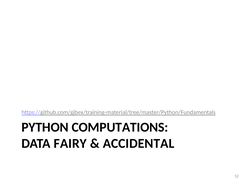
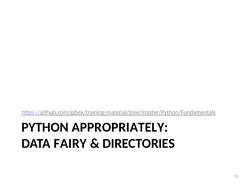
COMPUTATIONS: COMPUTATIONS -> APPROPRIATELY (120, 127)
ACCIDENTAL: ACCIDENTAL -> DIRECTORIES (139, 143)
